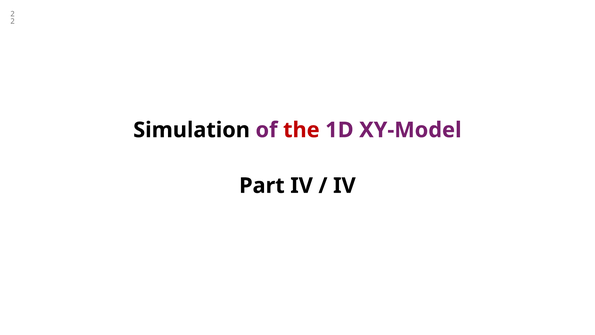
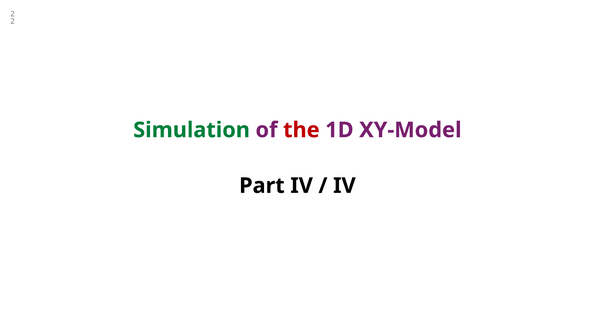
Simulation colour: black -> green (192, 130)
